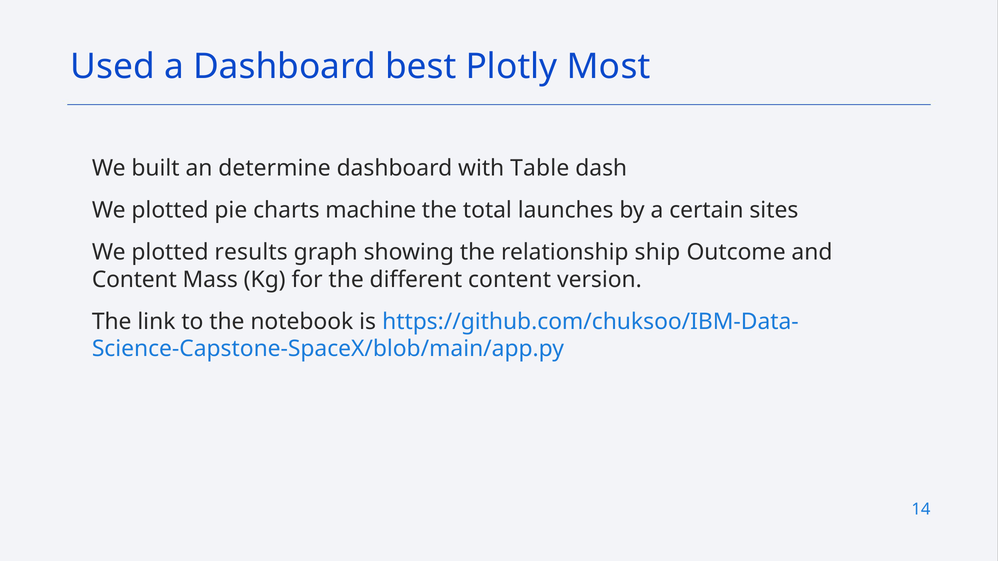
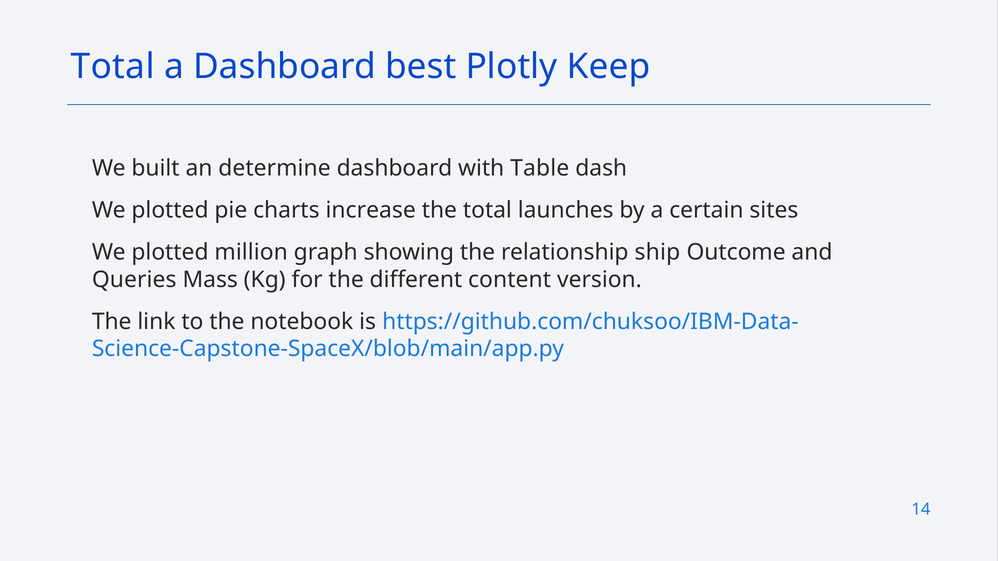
Used: Used -> Total (113, 67)
Most: Most -> Keep (609, 67)
machine: machine -> increase (371, 210)
results: results -> million (251, 252)
Content: Content -> Queries (134, 280)
